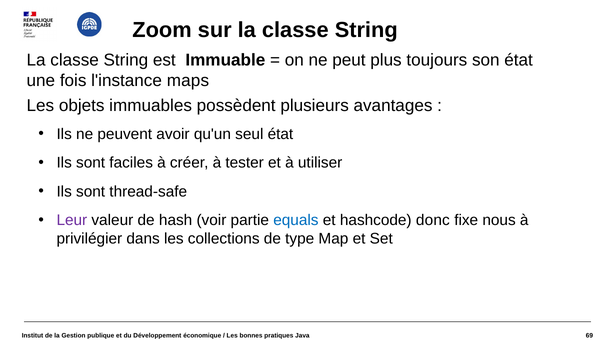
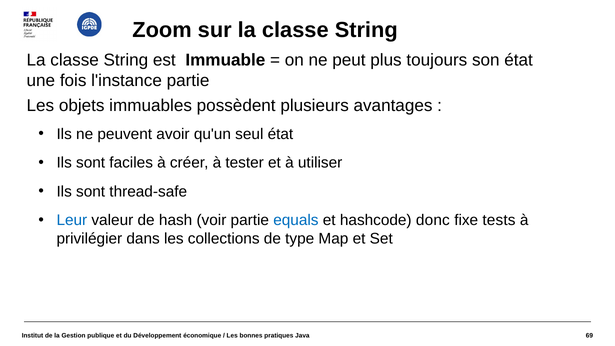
l'instance maps: maps -> partie (188, 81)
Leur colour: purple -> blue (72, 220)
nous: nous -> tests (499, 220)
